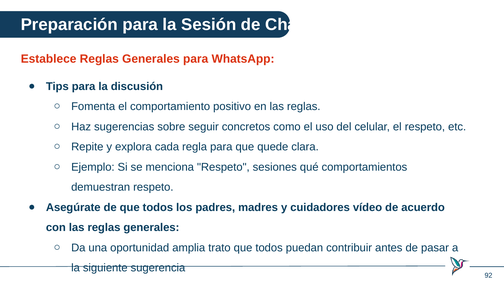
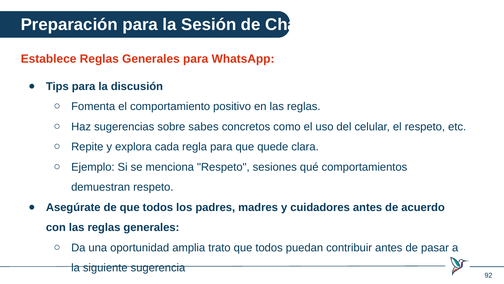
seguir: seguir -> sabes (204, 126)
cuidadores vídeo: vídeo -> antes (368, 207)
